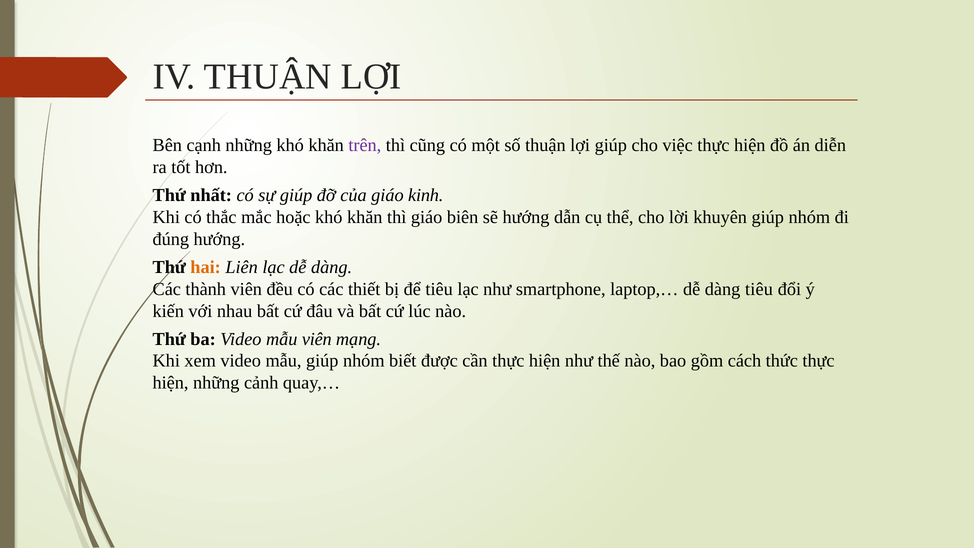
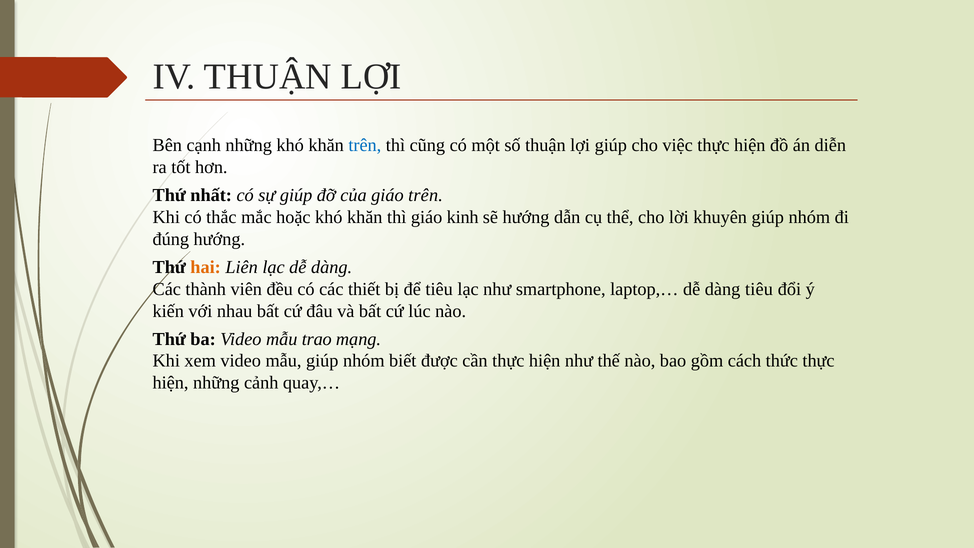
trên colour: purple -> blue (365, 145)
giáo kinh: kinh -> trên (426, 195)
biên: biên -> kinh (463, 217)
mẫu viên: viên -> trao (317, 339)
